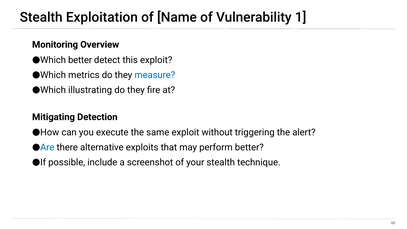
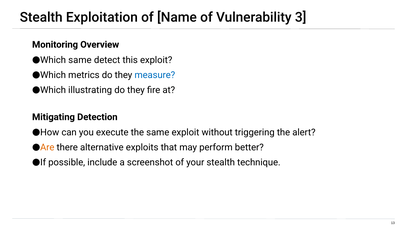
1: 1 -> 3 (301, 17)
Which better: better -> same (80, 60)
Are colour: blue -> orange (47, 147)
